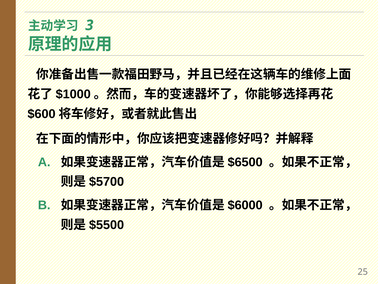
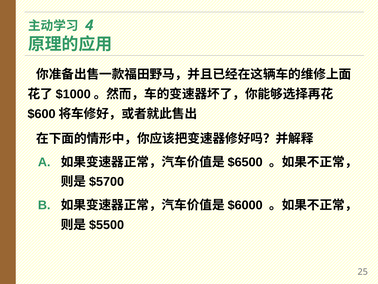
3: 3 -> 4 (89, 25)
